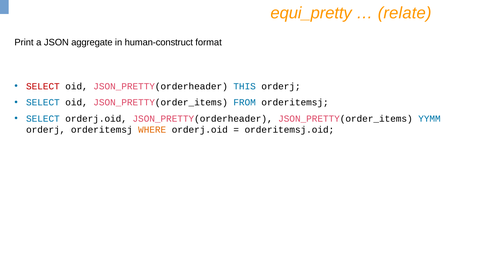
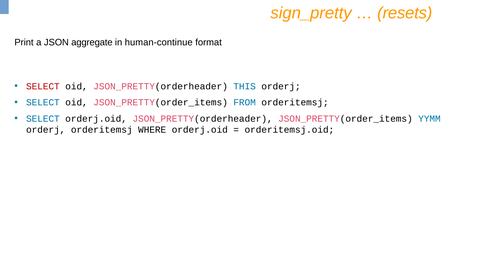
equi_pretty: equi_pretty -> sign_pretty (311, 13)
relate: relate -> resets (405, 13)
human-construct: human-construct -> human-continue (159, 42)
WHERE colour: orange -> black (152, 130)
